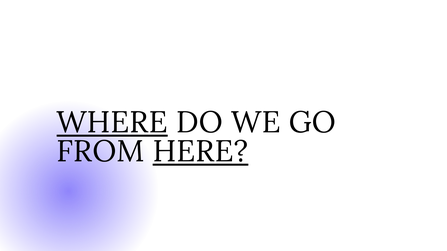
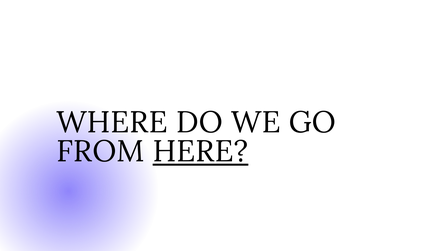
WHERE underline: present -> none (112, 123)
